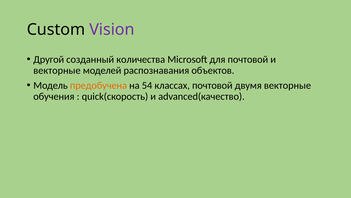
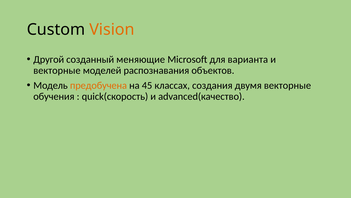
Vision colour: purple -> orange (112, 29)
количества: количества -> меняющие (141, 59)
для почтовой: почтовой -> варианта (248, 59)
54: 54 -> 45 (147, 85)
классах почтовой: почтовой -> создания (212, 85)
